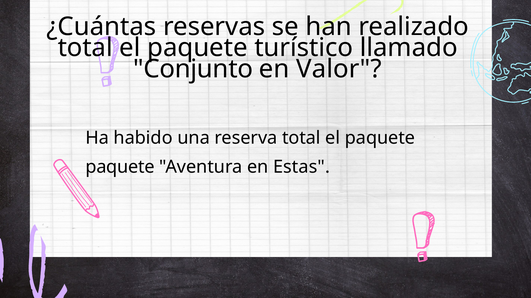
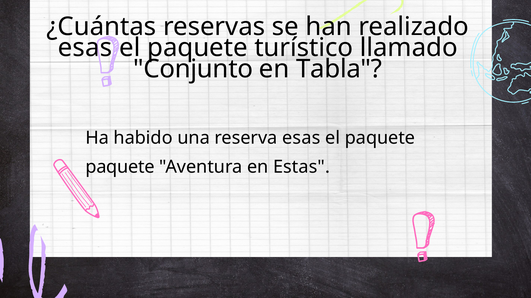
total: total -> esas (85, 48)
Valor: Valor -> Tabla (339, 69)
reserva total: total -> esas (301, 138)
